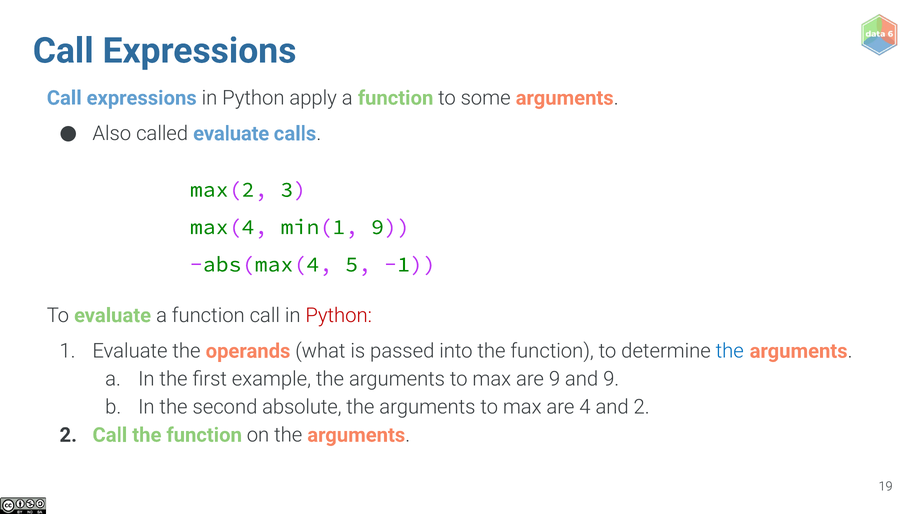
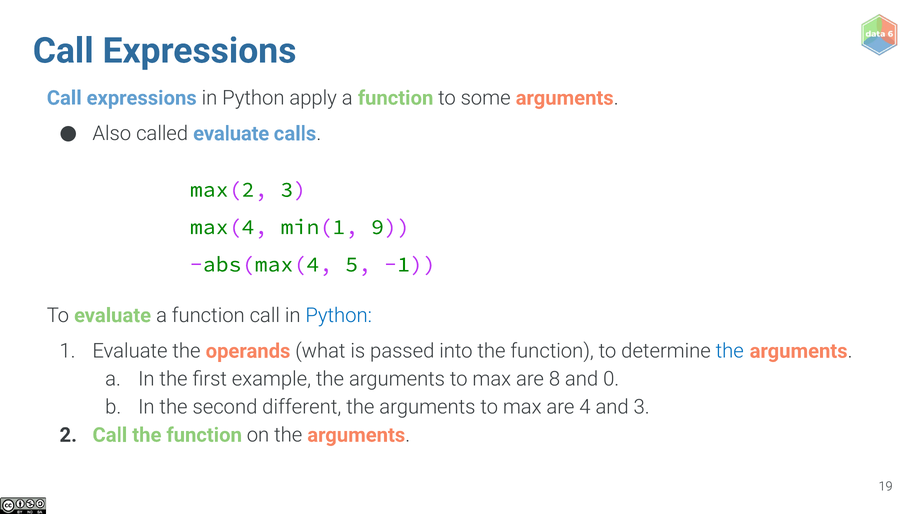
Python colour: red -> blue (339, 316)
are 9: 9 -> 8 (555, 379)
and 9: 9 -> 0 (611, 379)
absolute: absolute -> different (302, 407)
and 2: 2 -> 3 (642, 407)
